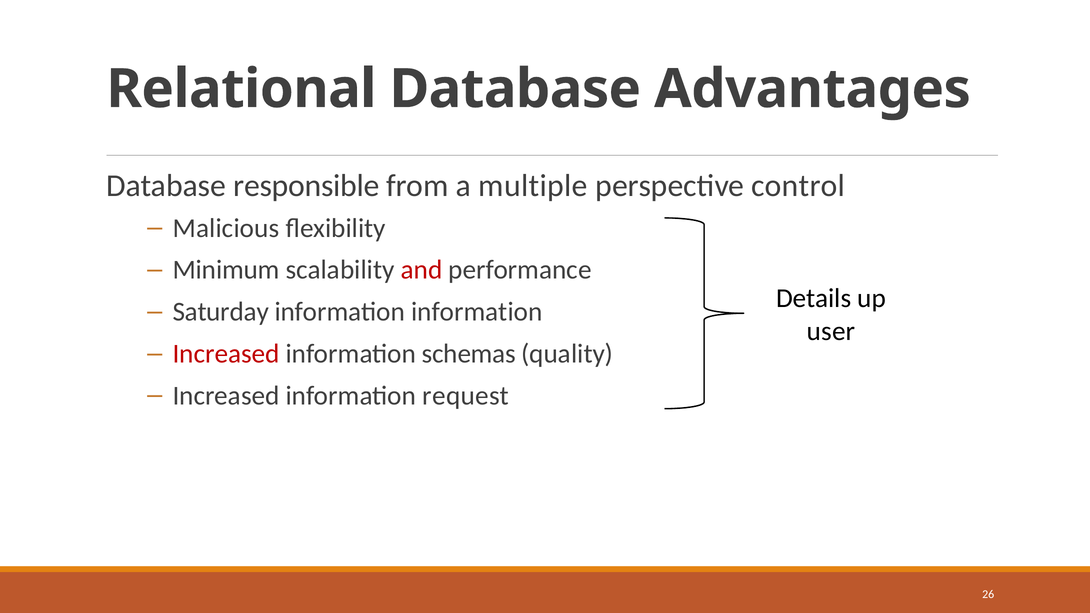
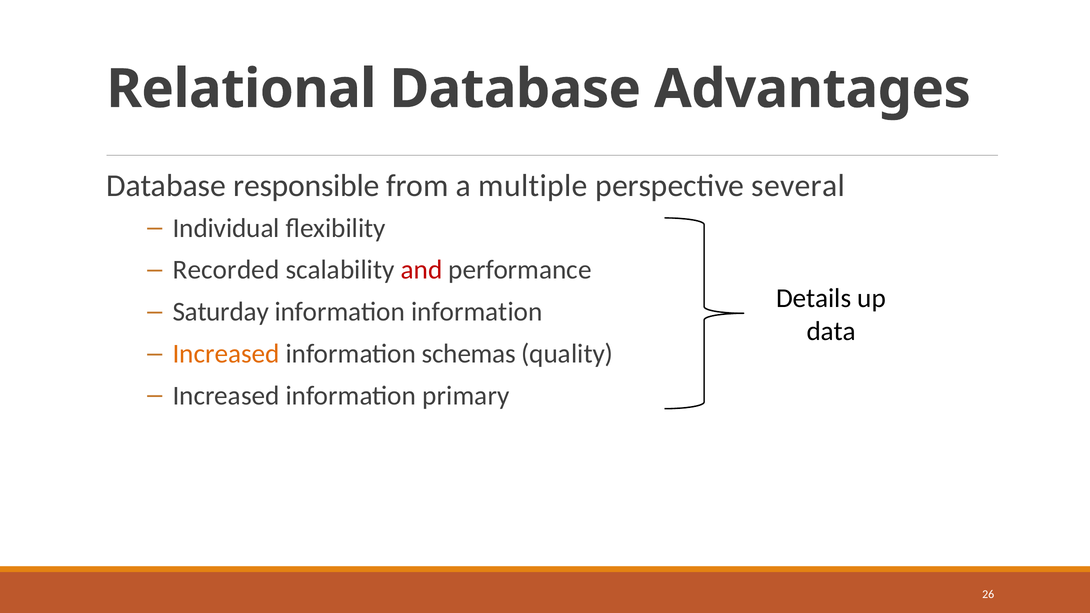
control: control -> several (798, 186)
Malicious: Malicious -> Individual (226, 228)
Minimum: Minimum -> Recorded (226, 270)
user: user -> data (831, 331)
Increased colour: red -> orange (226, 354)
request: request -> primary (466, 396)
